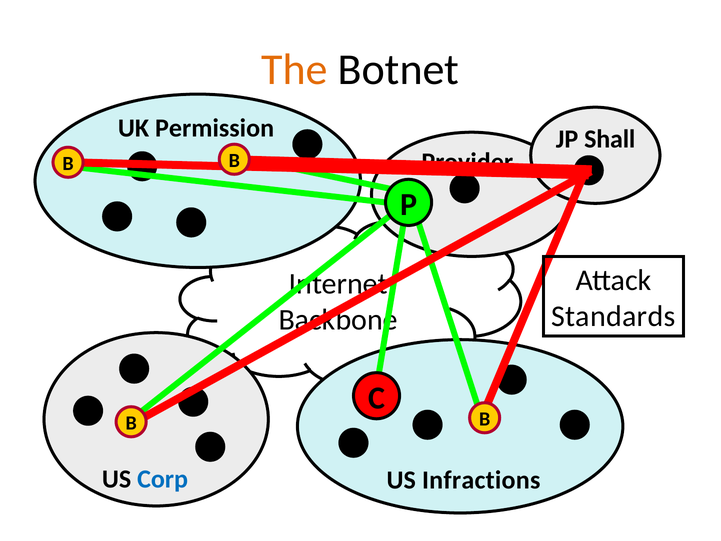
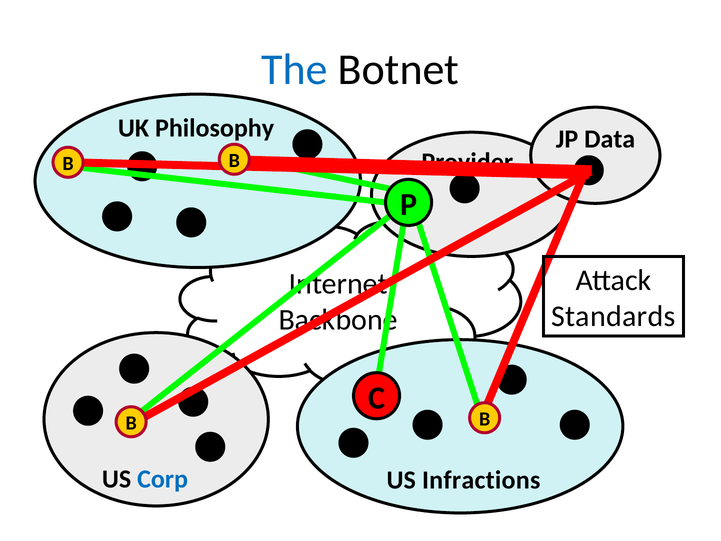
The colour: orange -> blue (295, 70)
Permission: Permission -> Philosophy (215, 128)
Shall: Shall -> Data (610, 139)
